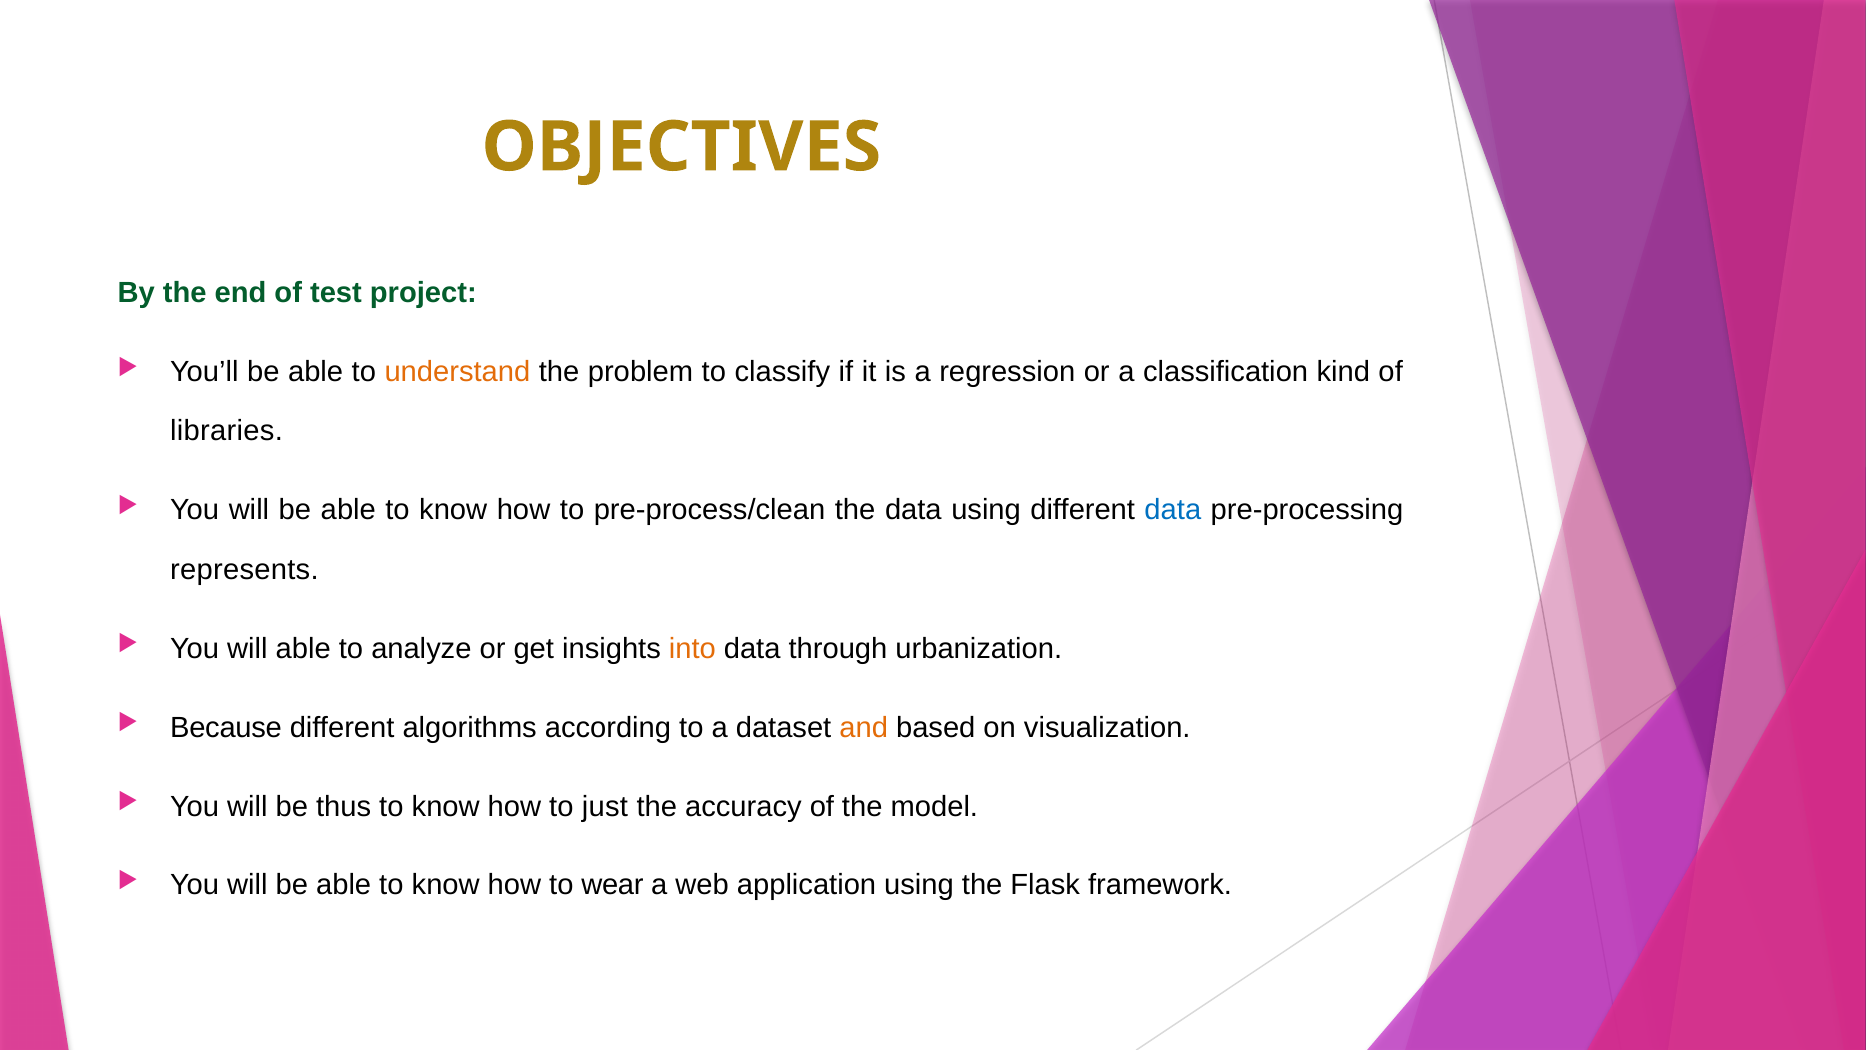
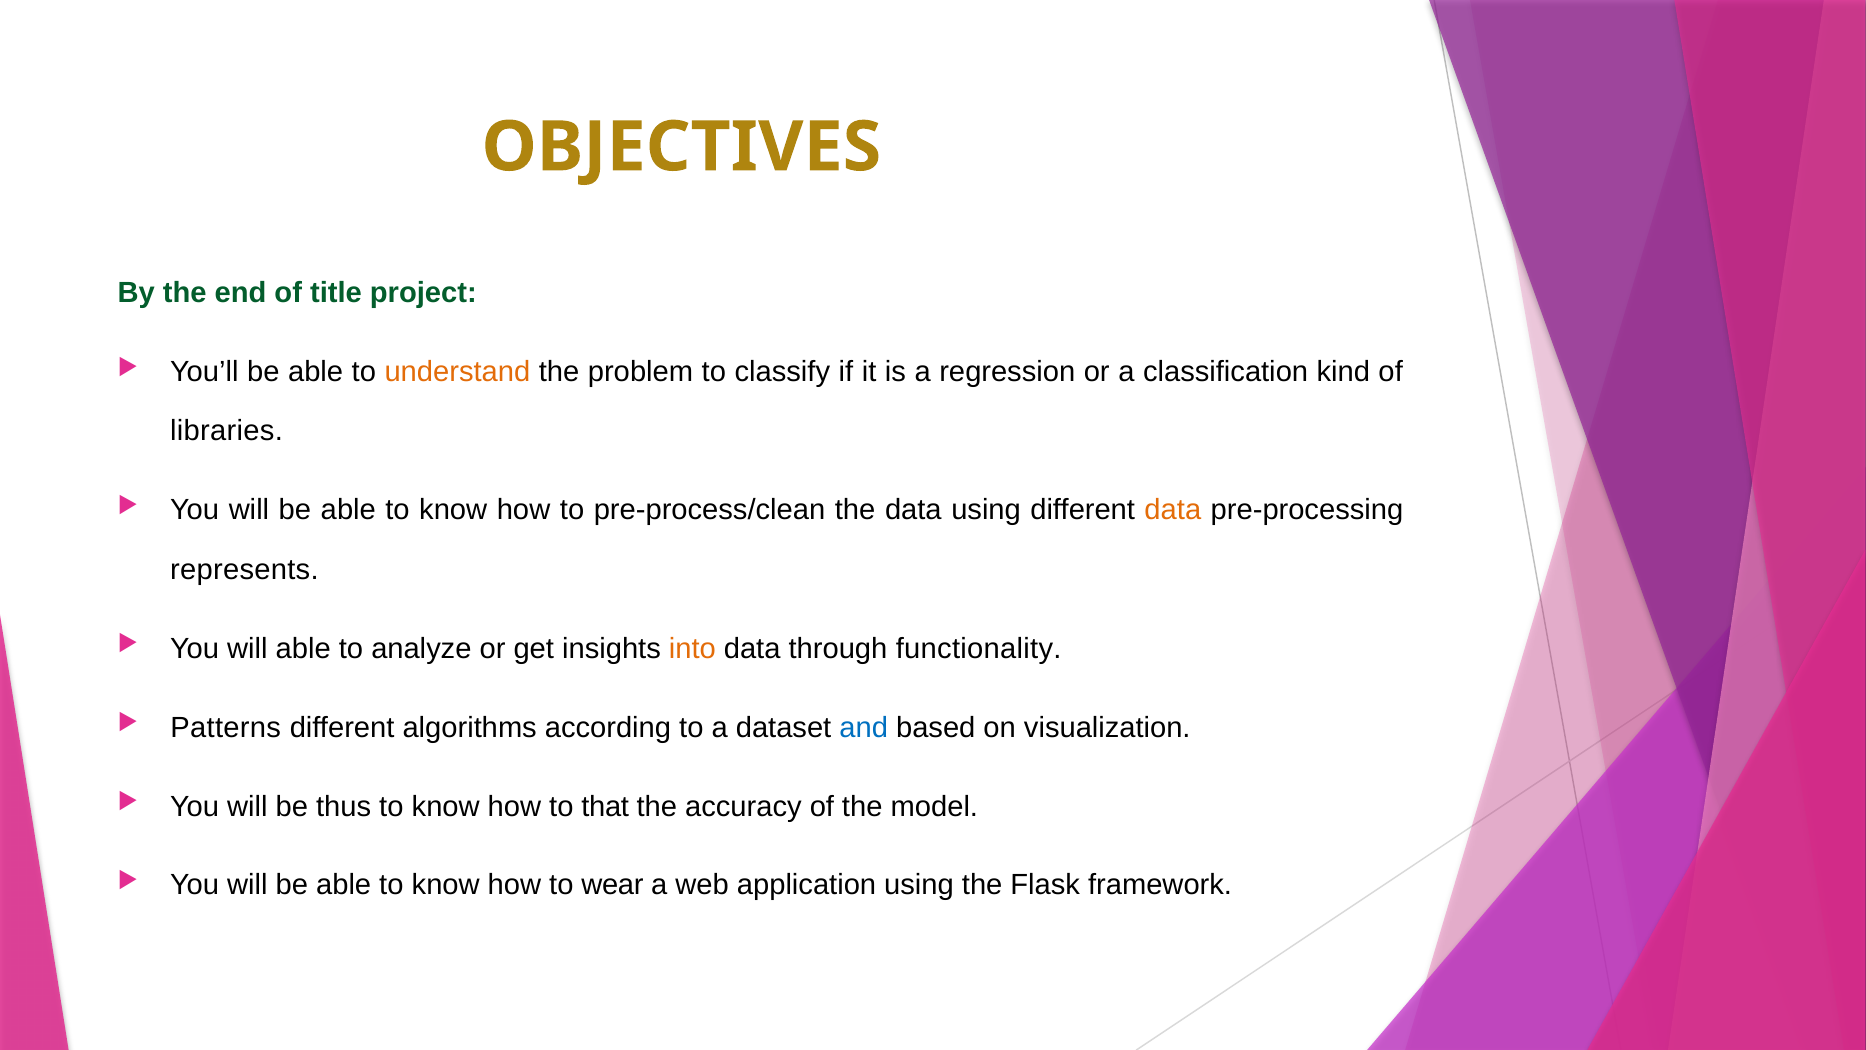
test: test -> title (336, 293)
data colour: blue -> orange (1173, 510)
urbanization: urbanization -> functionality (979, 648)
Because: Because -> Patterns (226, 727)
and colour: orange -> blue (864, 727)
just: just -> that (605, 806)
